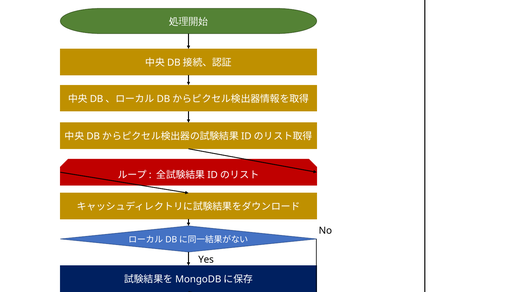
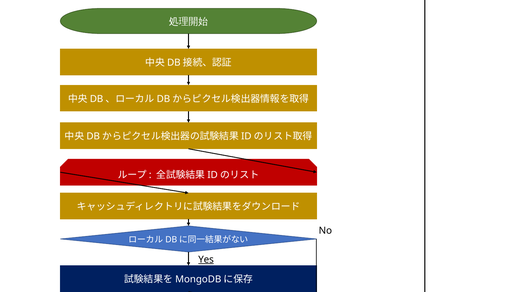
Yes underline: none -> present (206, 260)
